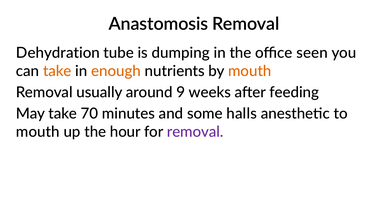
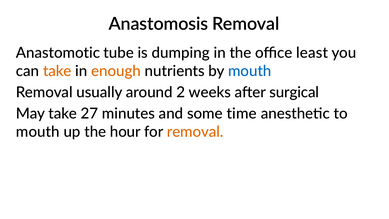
Dehydration: Dehydration -> Anastomotic (58, 53)
seen: seen -> least (312, 53)
mouth colour: orange -> blue (250, 71)
9: 9 -> 2 (181, 92)
feeding: feeding -> surgical (294, 92)
70: 70 -> 27 (89, 113)
halls: halls -> time (242, 113)
removal colour: purple -> orange (195, 132)
